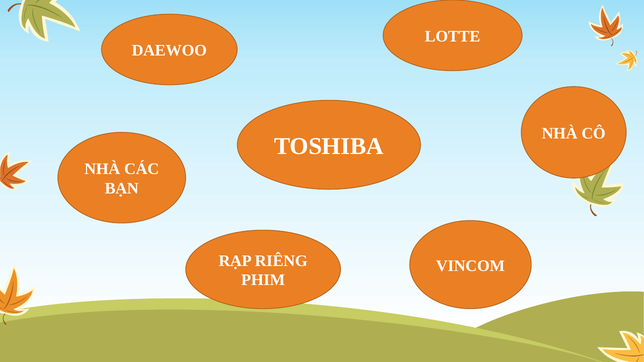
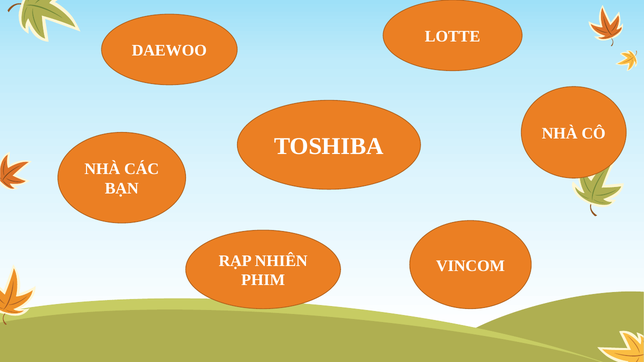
RIÊNG: RIÊNG -> NHIÊN (281, 261)
